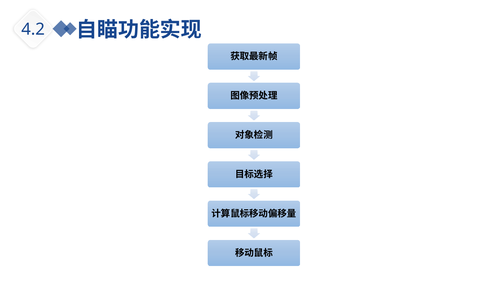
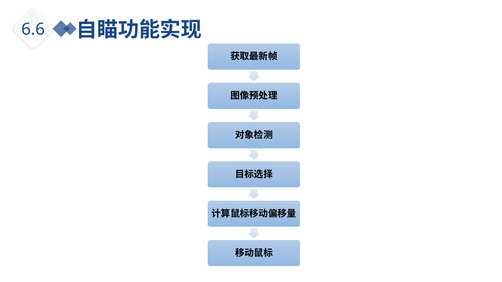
4.2: 4.2 -> 6.6 (33, 30)
